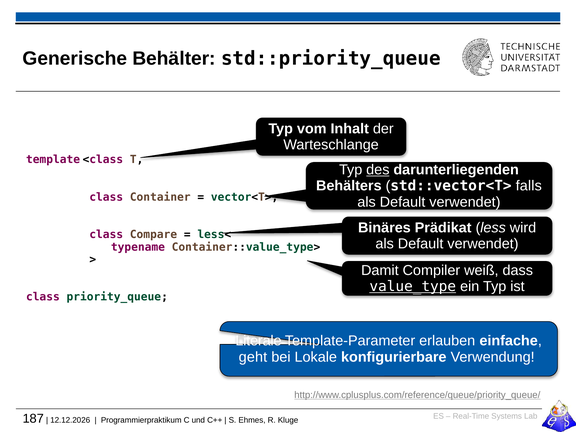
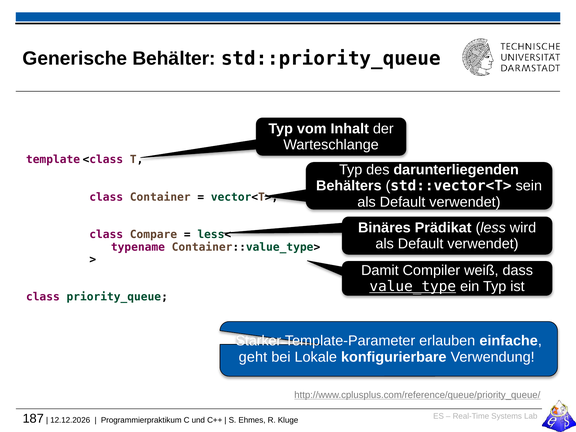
des underline: present -> none (378, 170)
falls: falls -> sein (529, 186)
Literale: Literale -> Starker (258, 341)
